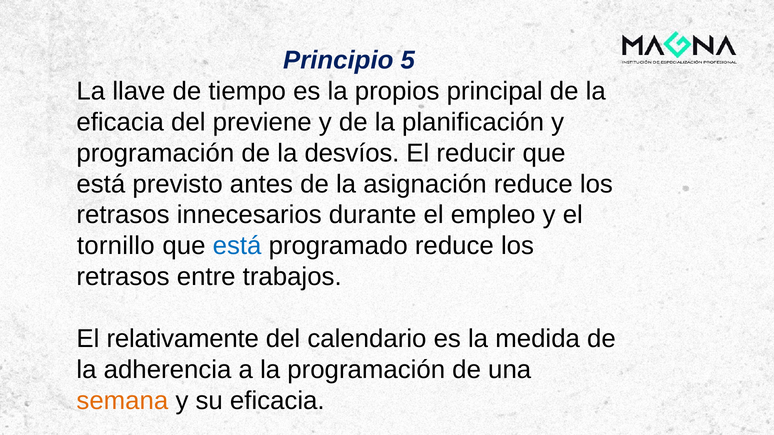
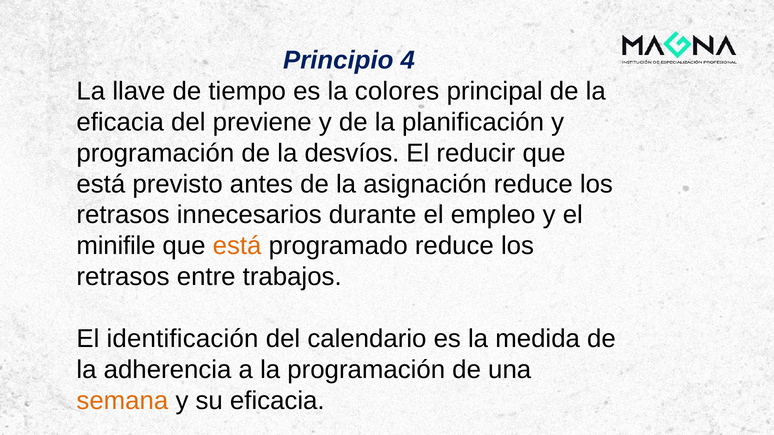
5: 5 -> 4 (408, 60)
propios: propios -> colores (397, 91)
tornillo: tornillo -> minifile (116, 246)
está colour: blue -> orange (237, 246)
relativamente: relativamente -> identificación (182, 339)
